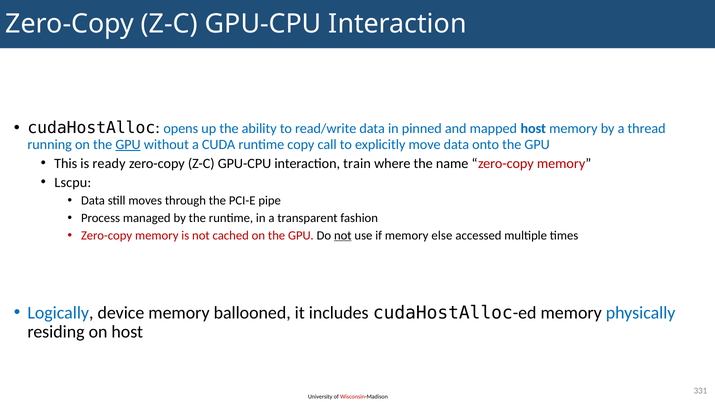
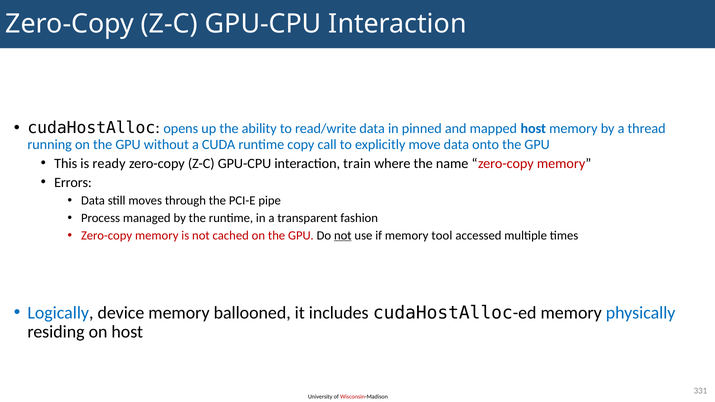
GPU underline: present -> none (128, 144)
Lscpu: Lscpu -> Errors (73, 182)
else: else -> tool (442, 235)
